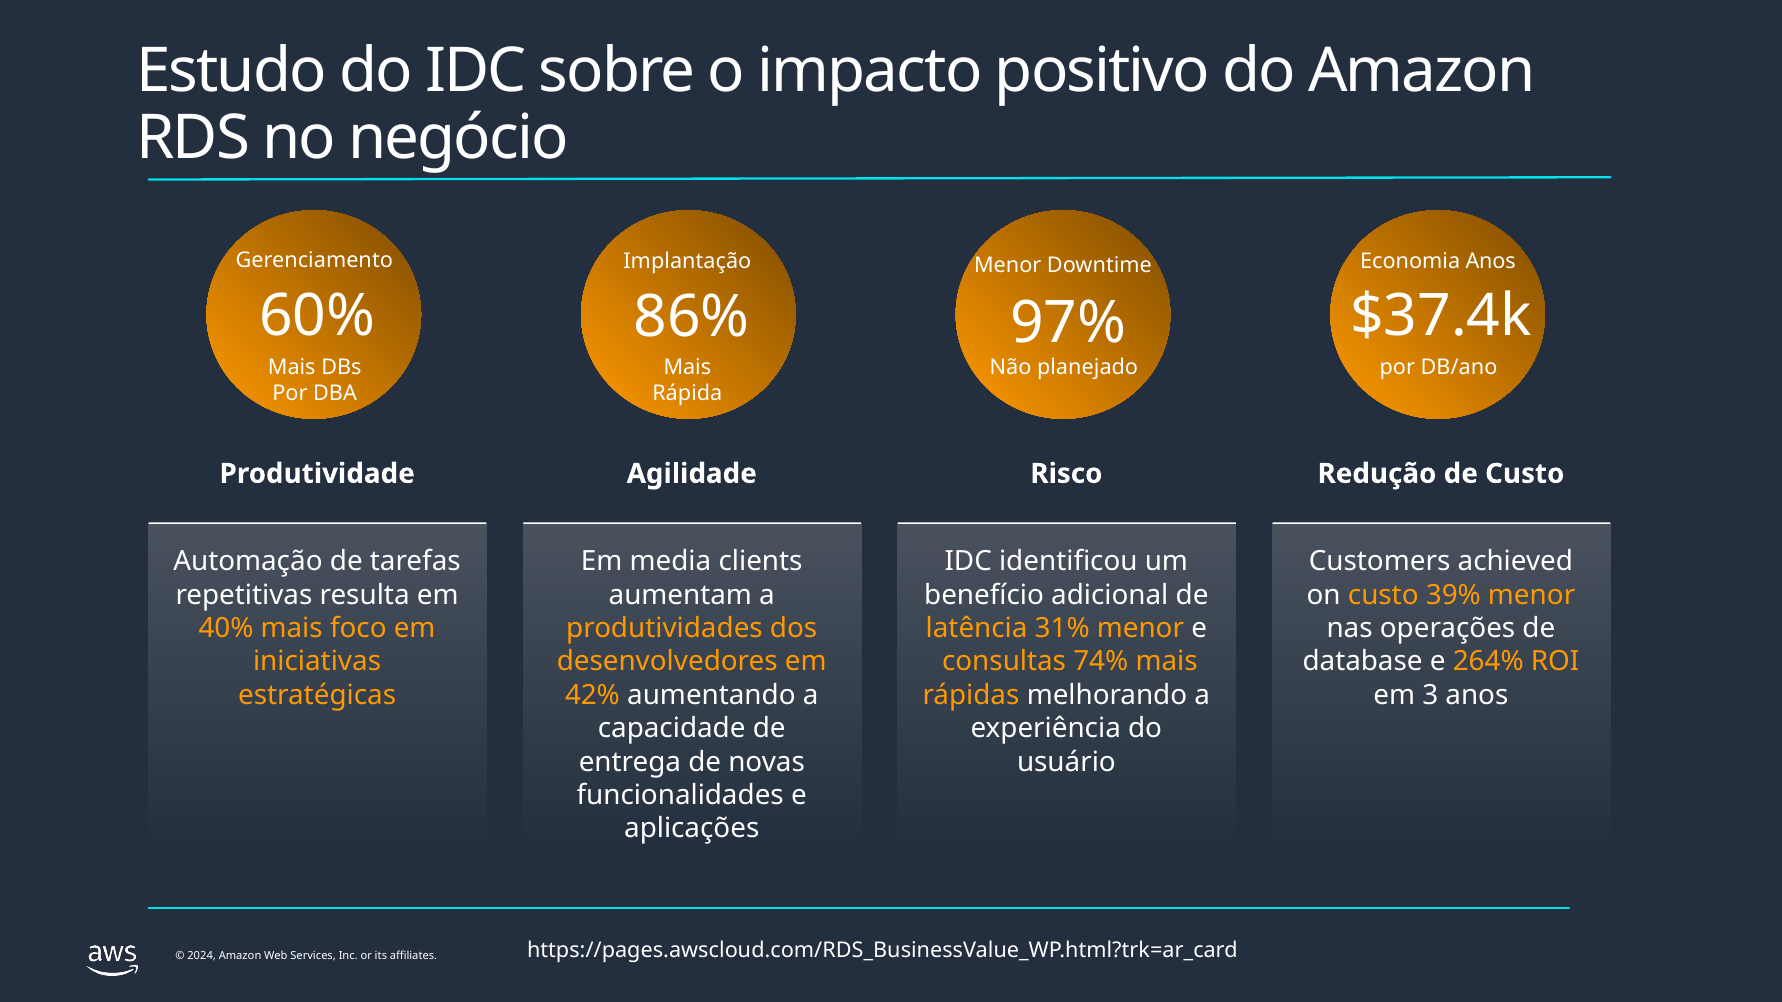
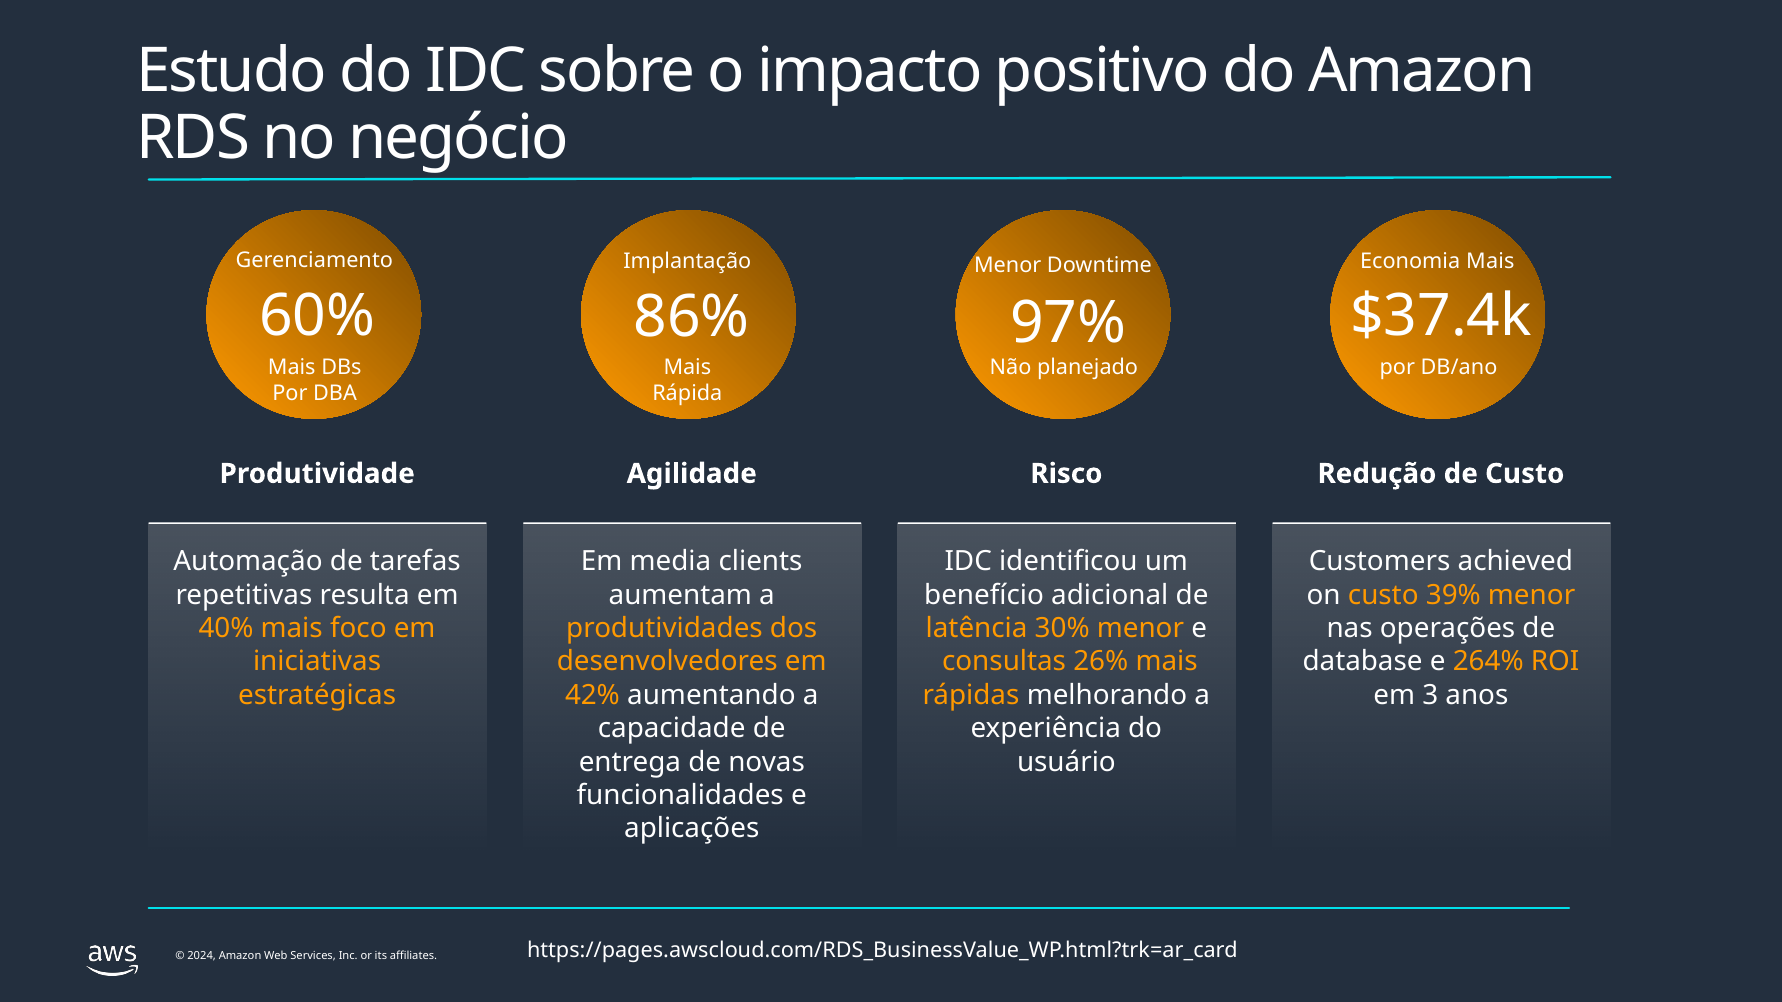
Economia Anos: Anos -> Mais (1490, 262)
31%: 31% -> 30% (1062, 629)
74%: 74% -> 26% (1101, 662)
